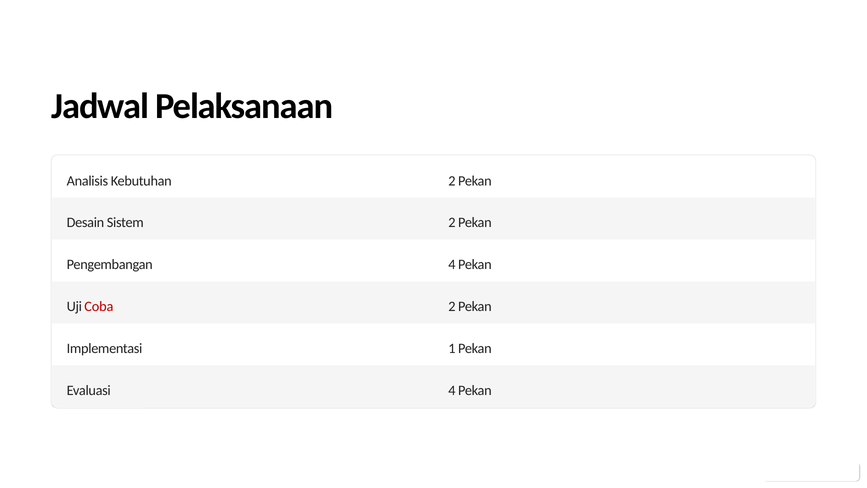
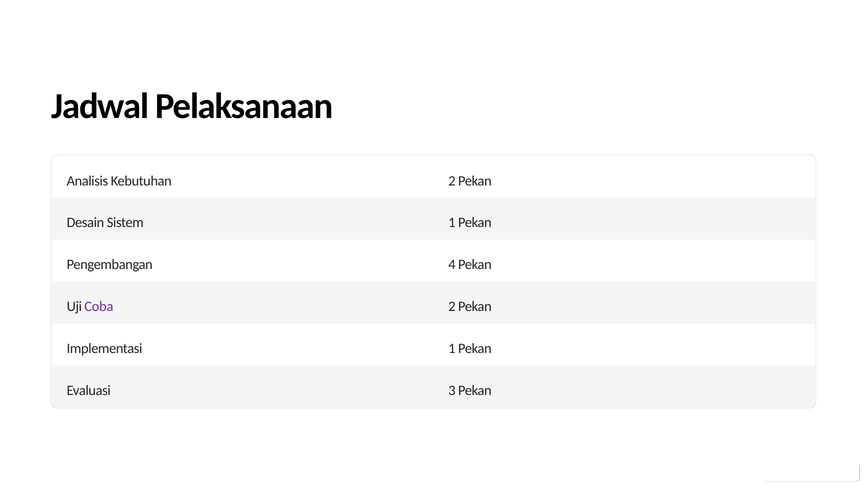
Sistem 2: 2 -> 1 (452, 223)
Coba colour: red -> purple (99, 306)
Evaluasi 4: 4 -> 3 (452, 390)
